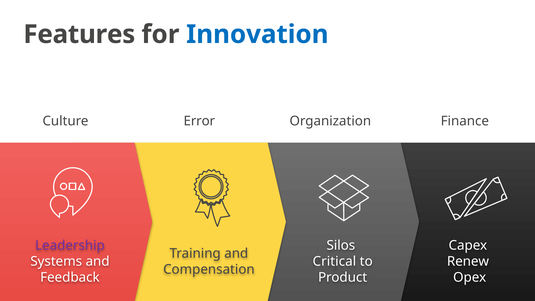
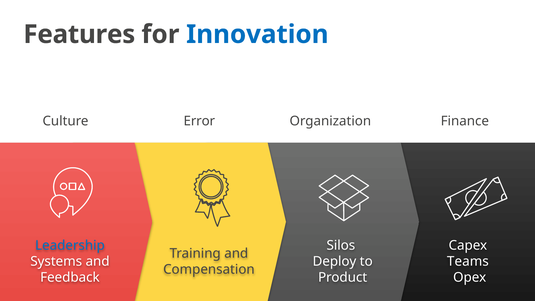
Leadership colour: purple -> blue (70, 245)
Critical: Critical -> Deploy (334, 261)
Renew: Renew -> Teams (468, 261)
